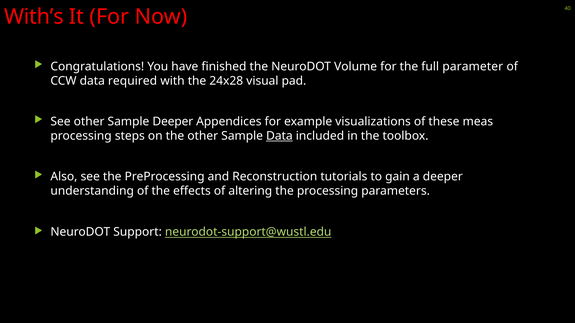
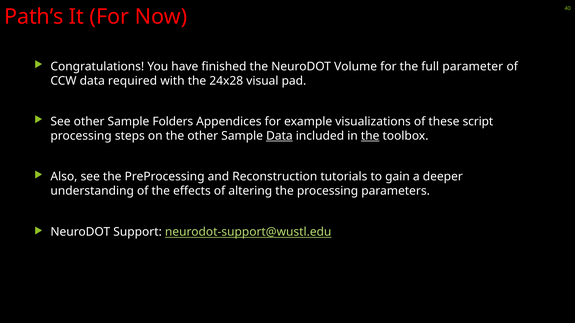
With’s: With’s -> Path’s (34, 17)
Sample Deeper: Deeper -> Folders (173, 122)
meas: meas -> script (478, 122)
the underline: none -> present (370, 136)
